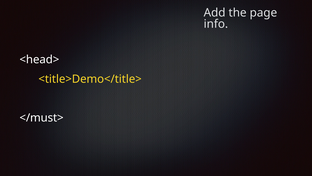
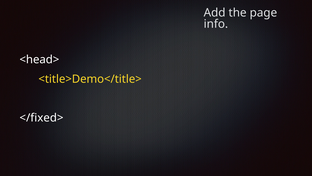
</must>: </must> -> </fixed> (41, 118)
